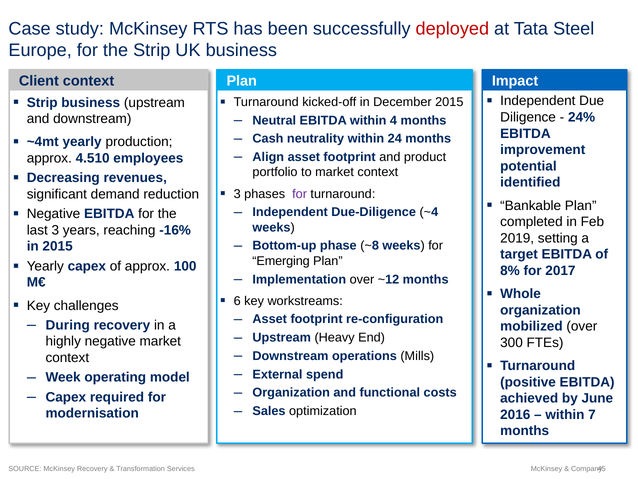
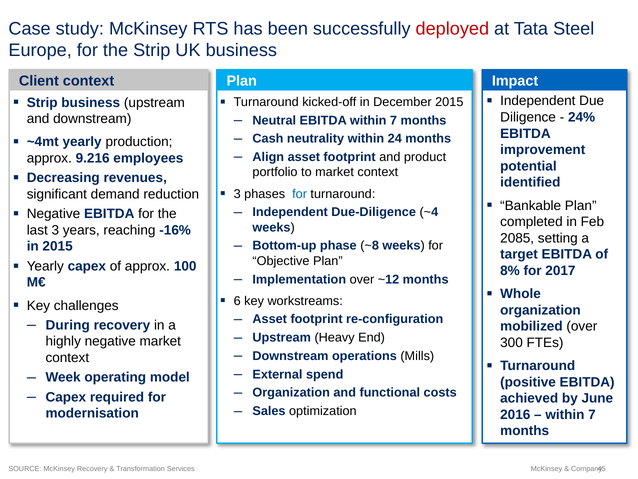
EBITDA within 4: 4 -> 7 (394, 120)
4.510: 4.510 -> 9.216 (93, 158)
for colour: purple -> blue (300, 194)
2019: 2019 -> 2085 (517, 238)
Emerging: Emerging -> Objective (281, 261)
